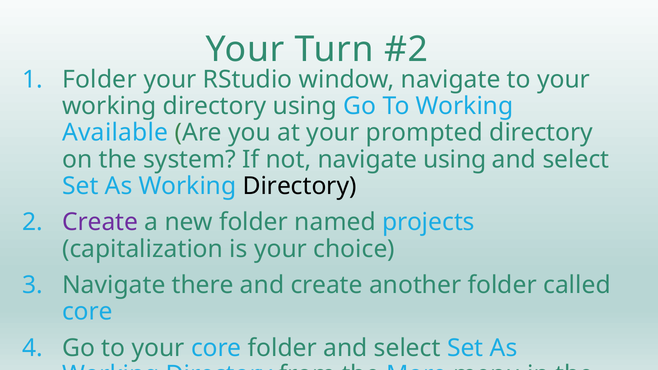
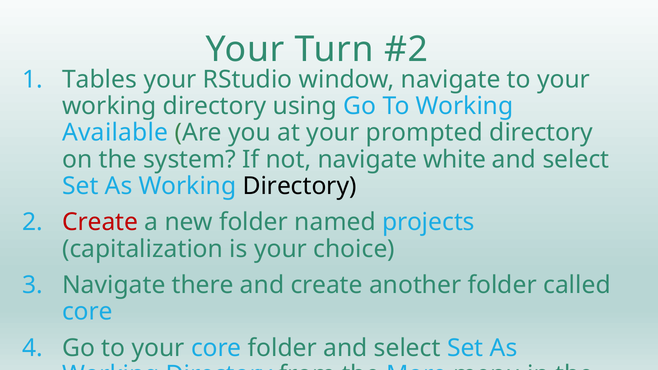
Folder: Folder -> Tables (100, 79)
navigate using: using -> white (455, 159)
Create colour: purple -> red (100, 222)
